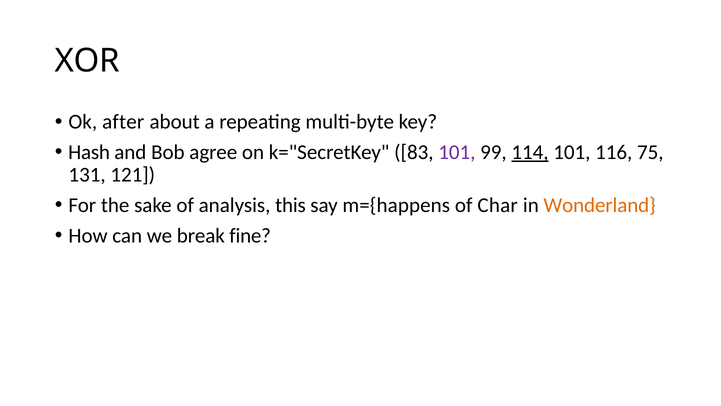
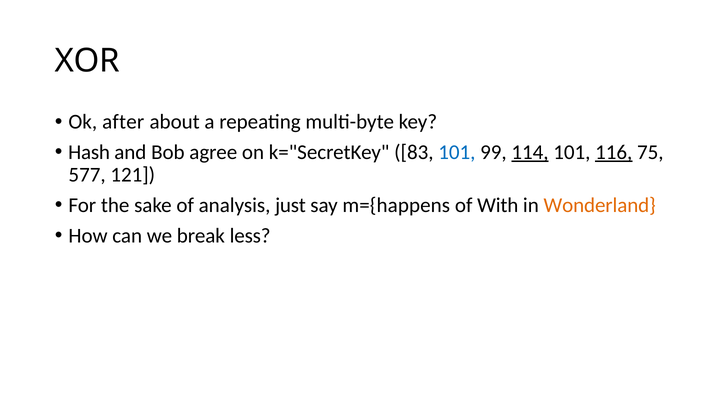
101 colour: purple -> blue (457, 152)
116 underline: none -> present (614, 152)
131: 131 -> 577 (87, 175)
this: this -> just (290, 205)
Char: Char -> With (498, 205)
fine: fine -> less (250, 235)
